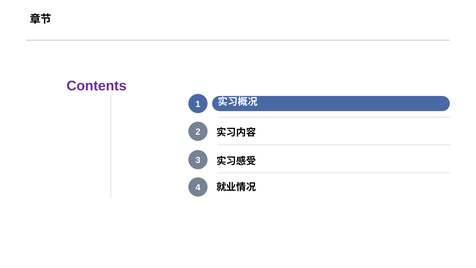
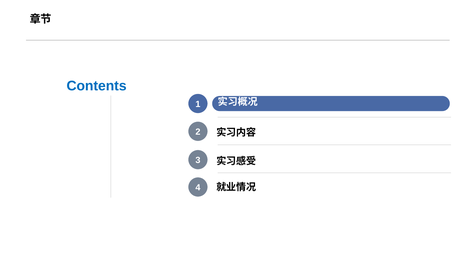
Contents colour: purple -> blue (97, 86)
